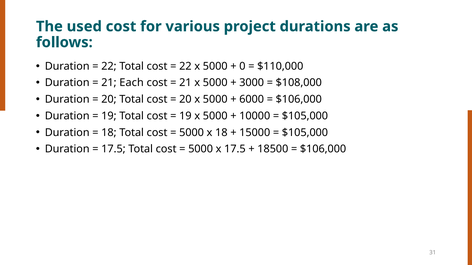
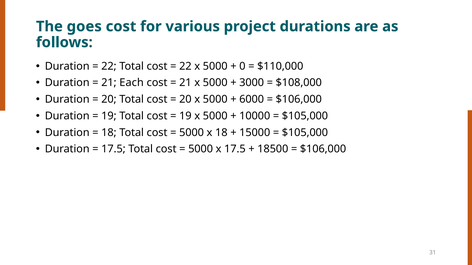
used: used -> goes (84, 26)
